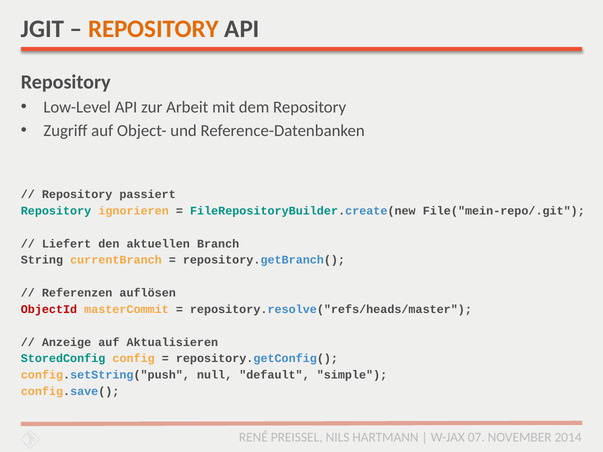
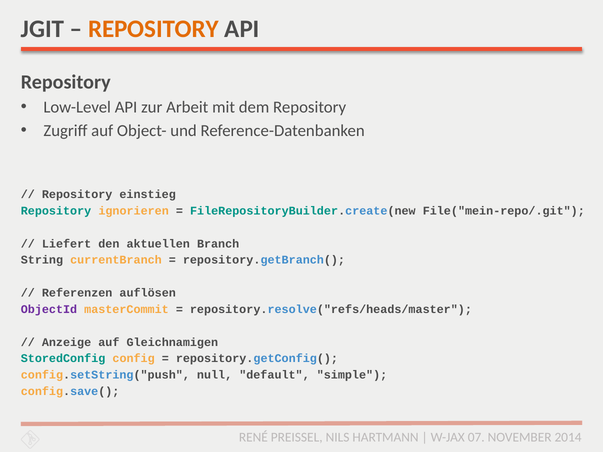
passiert: passiert -> einstieg (148, 195)
ObjectId colour: red -> purple (49, 309)
Aktualisieren: Aktualisieren -> Gleichnamigen (172, 342)
